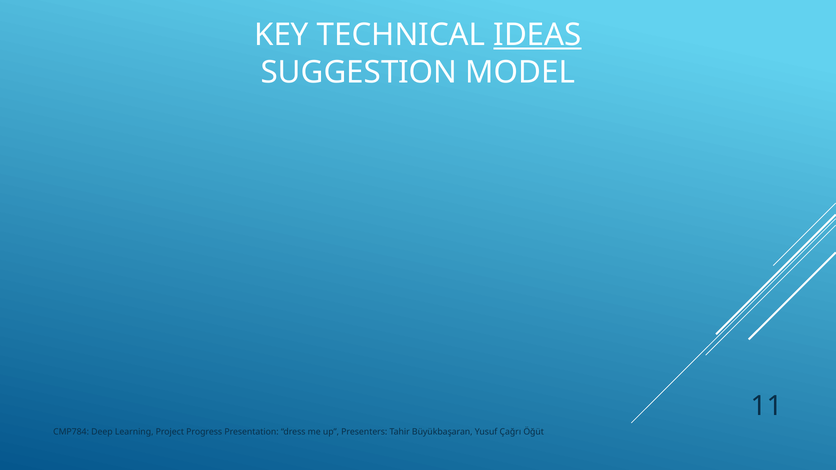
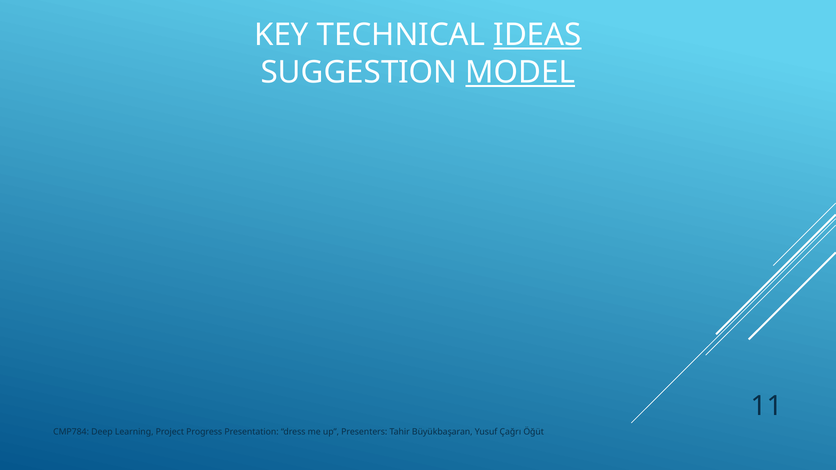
MODEL underline: none -> present (520, 73)
